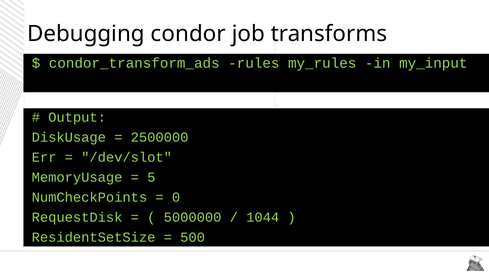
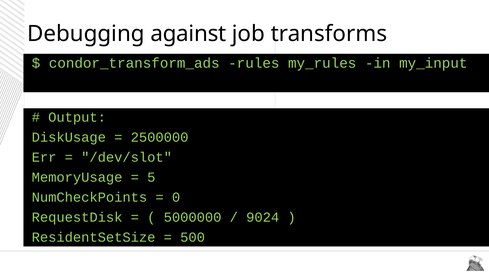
condor: condor -> against (188, 34)
1044: 1044 -> 9024 (263, 217)
